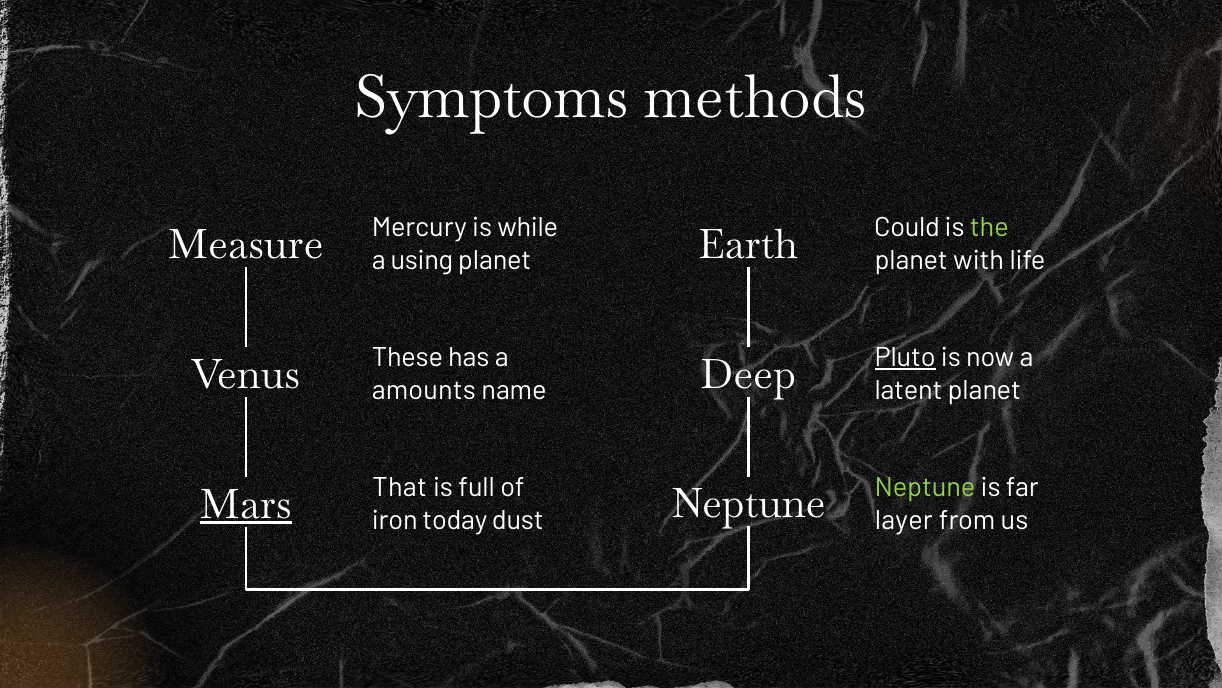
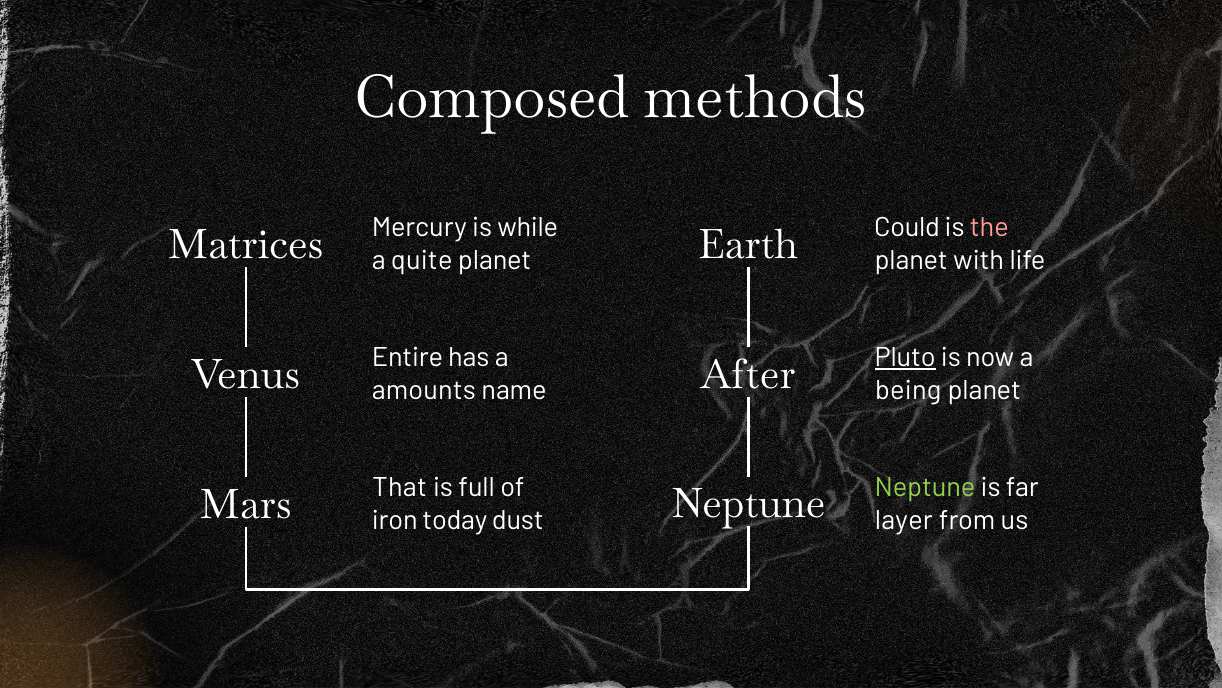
Symptoms: Symptoms -> Composed (491, 98)
the colour: light green -> pink (989, 227)
Measure: Measure -> Matrices (246, 245)
using: using -> quite (422, 260)
These: These -> Entire (407, 357)
Deep: Deep -> After (748, 375)
latent: latent -> being (908, 390)
Mars underline: present -> none (246, 504)
